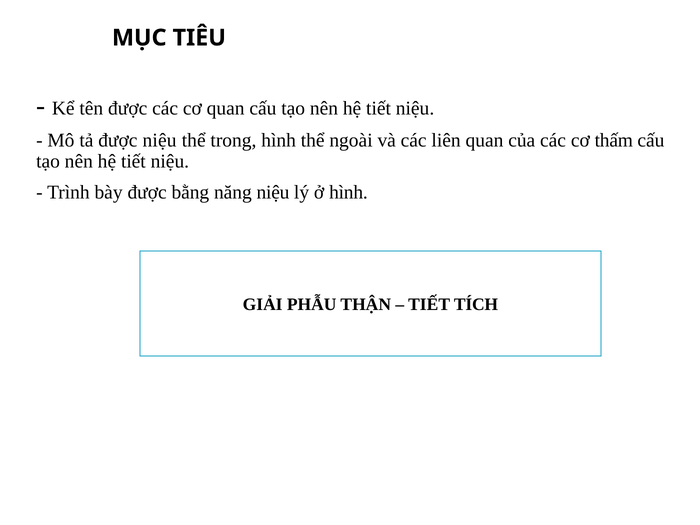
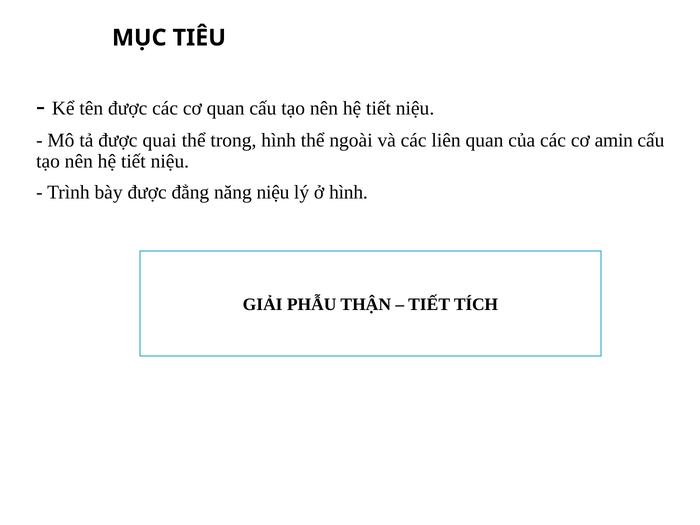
được niệu: niệu -> quai (160, 141)
thấm: thấm -> amin (614, 141)
bằng: bằng -> đẳng (190, 192)
